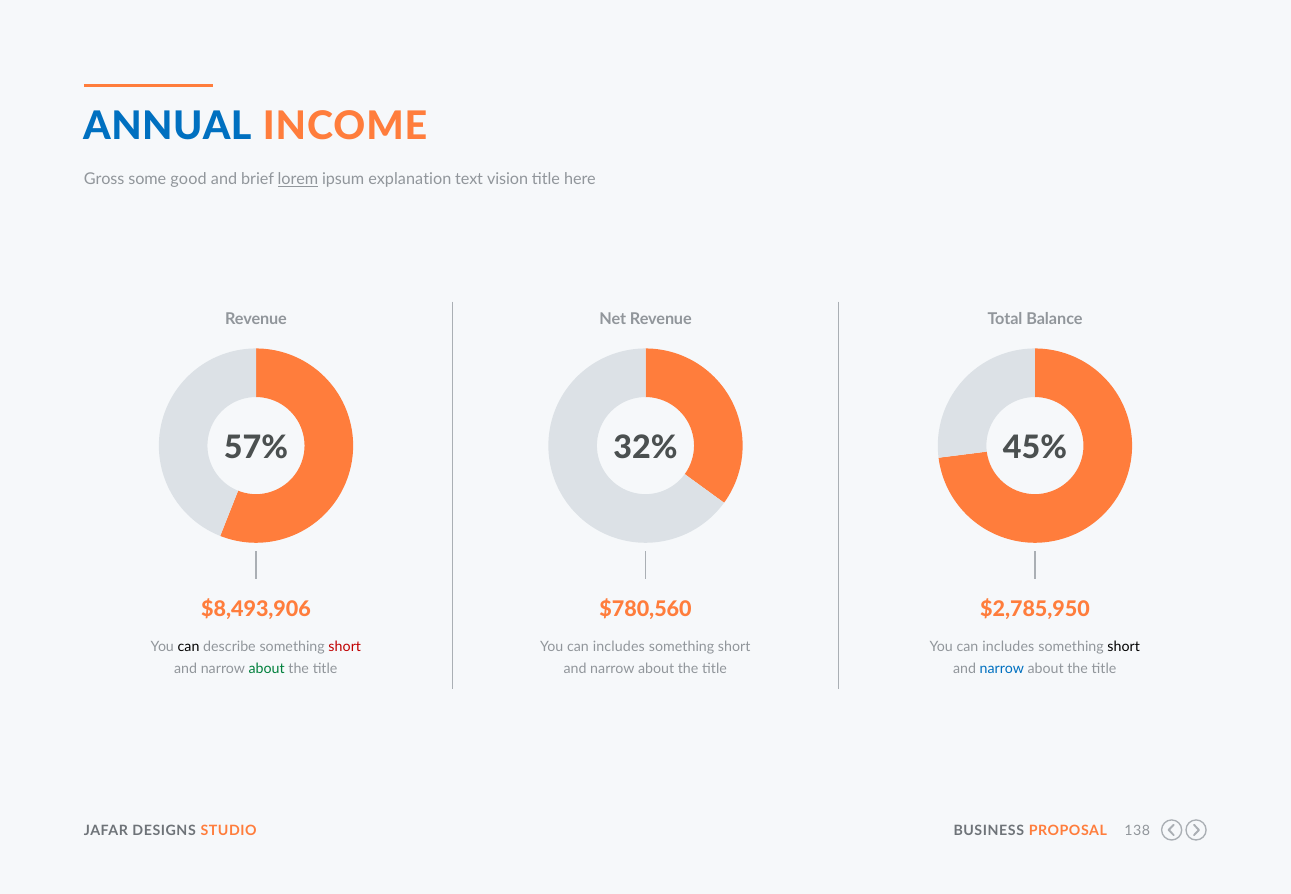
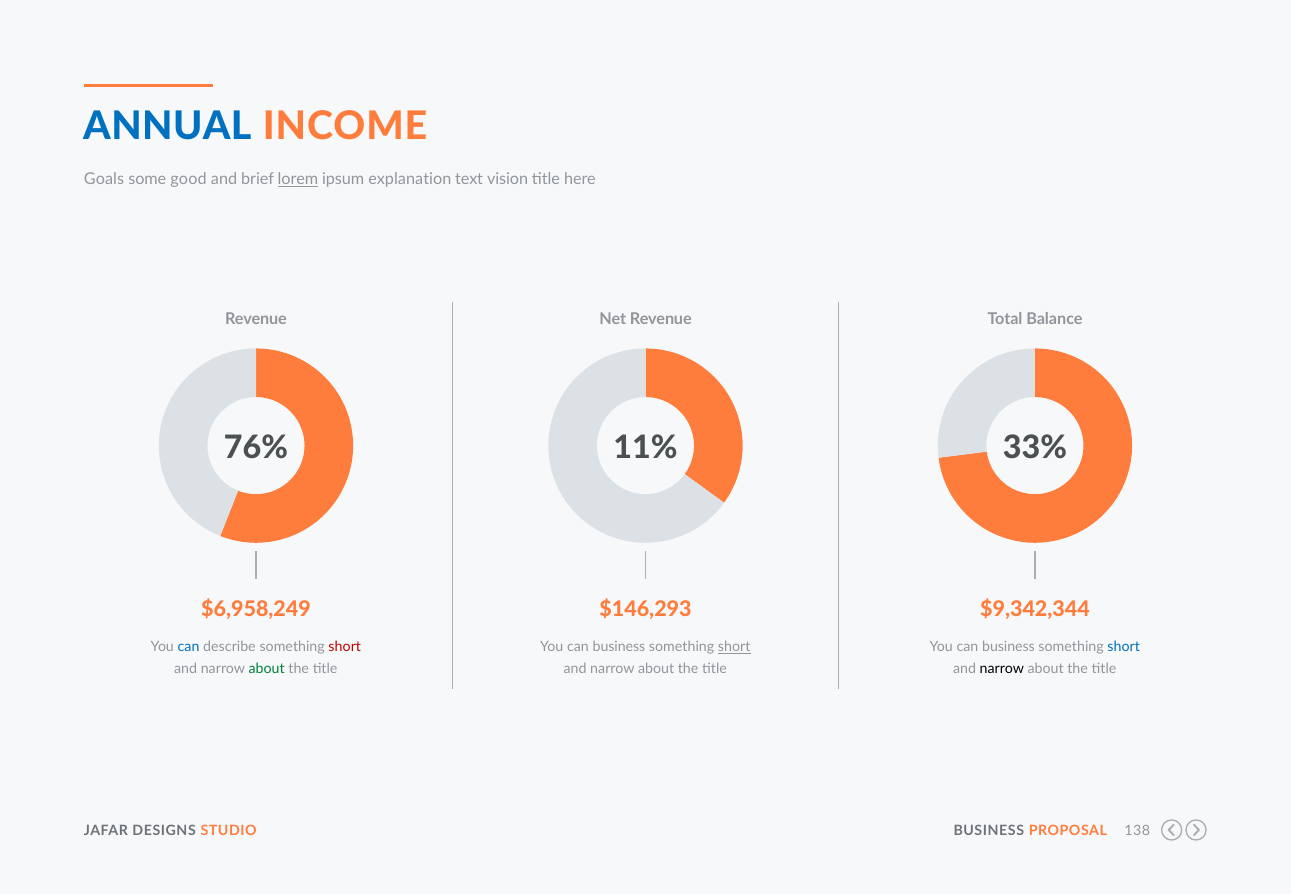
Gross: Gross -> Goals (104, 180)
57%: 57% -> 76% (256, 448)
32%: 32% -> 11% (645, 448)
45%: 45% -> 33% (1035, 448)
$8,493,906: $8,493,906 -> $6,958,249 (256, 609)
$780,560: $780,560 -> $146,293 (646, 609)
$2,785,950: $2,785,950 -> $9,342,344 (1035, 609)
can colour: black -> blue (189, 647)
includes: includes -> business (619, 647)
short underline: none -> present (734, 647)
includes: includes -> business (1008, 647)
short colour: black -> blue (1124, 647)
narrow colour: blue -> black (1002, 669)
